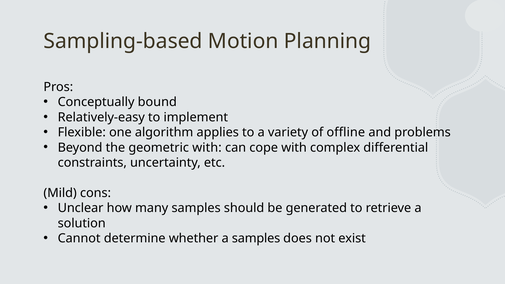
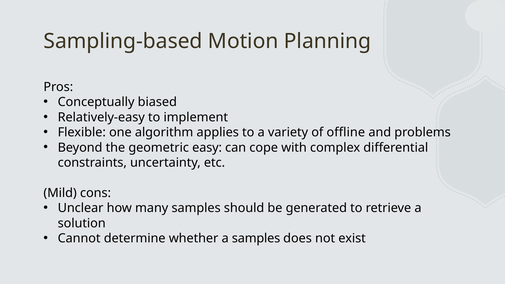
bound: bound -> biased (157, 102)
geometric with: with -> easy (207, 148)
